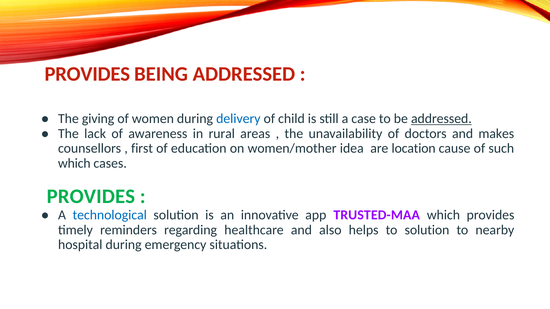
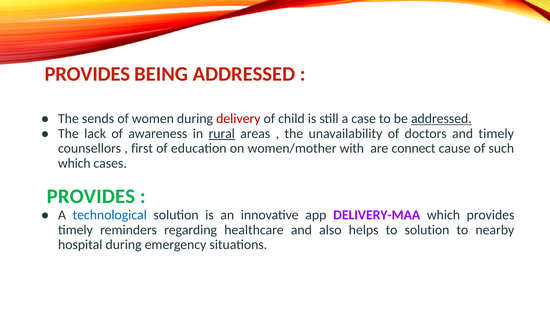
giving: giving -> sends (98, 119)
delivery colour: blue -> red (238, 119)
rural underline: none -> present (222, 134)
and makes: makes -> timely (496, 134)
idea: idea -> with (352, 149)
location: location -> connect (414, 149)
TRUSTED-MAA: TRUSTED-MAA -> DELIVERY-MAA (377, 215)
